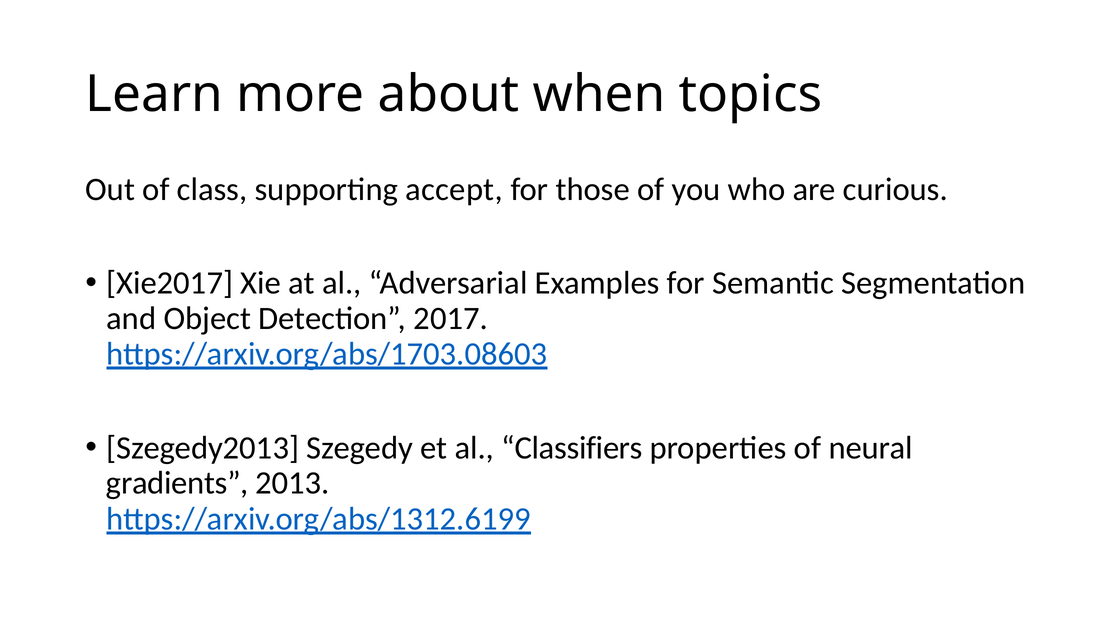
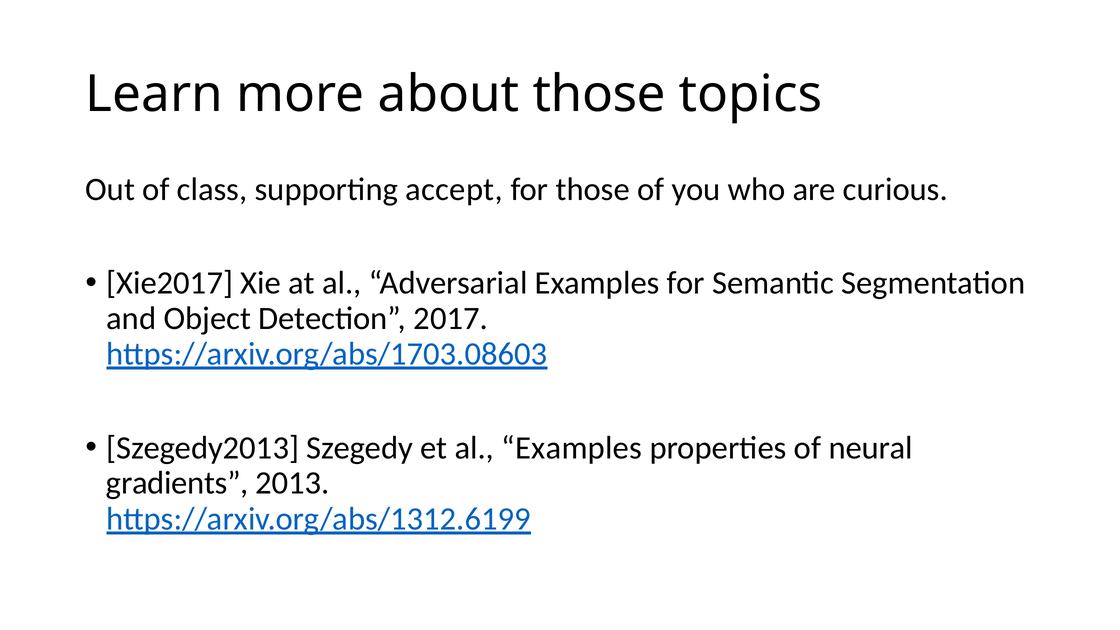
about when: when -> those (599, 94)
al Classifiers: Classifiers -> Examples (572, 448)
